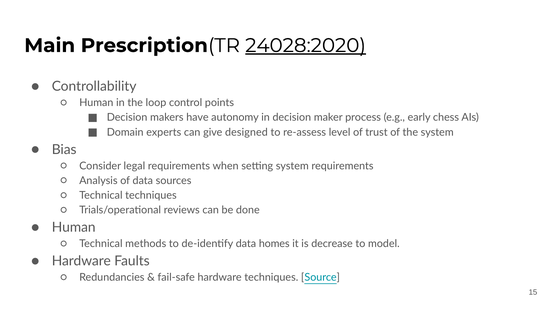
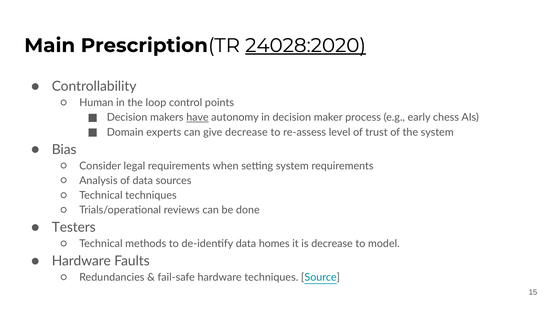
have underline: none -> present (197, 118)
give designed: designed -> decrease (246, 132)
Human: Human -> Testers (74, 228)
